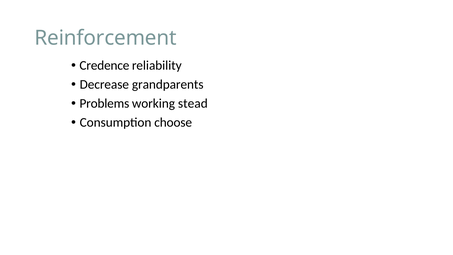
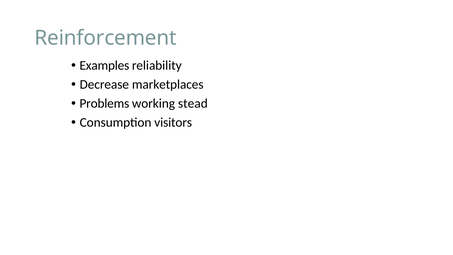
Credence: Credence -> Examples (104, 66)
grandparents: grandparents -> marketplaces (168, 84)
choose: choose -> visitors (173, 122)
